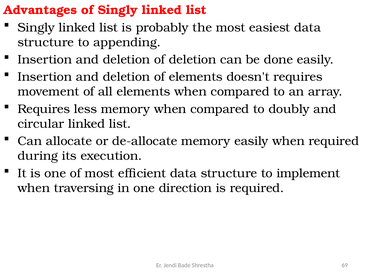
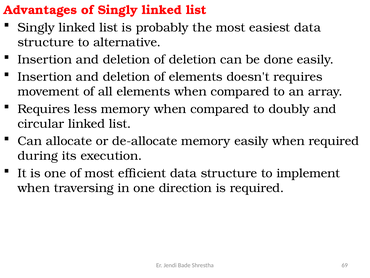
appending: appending -> alternative (127, 42)
